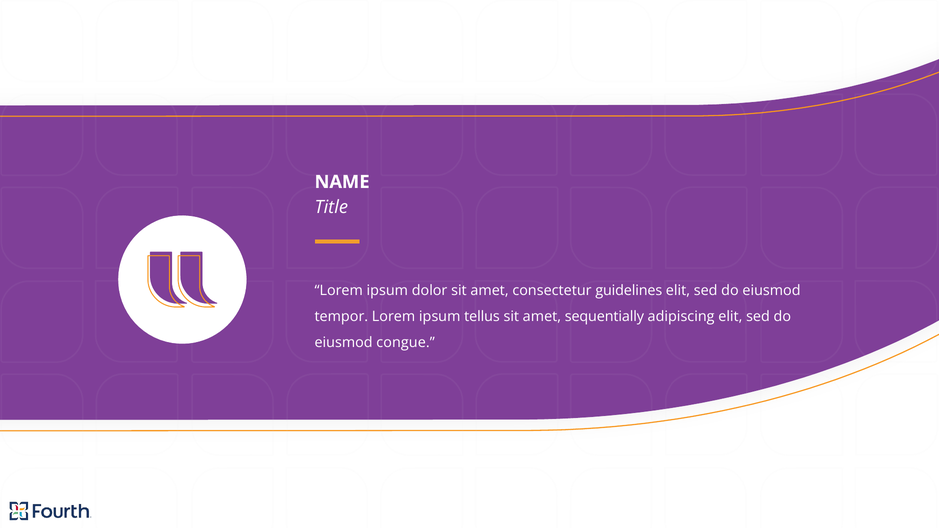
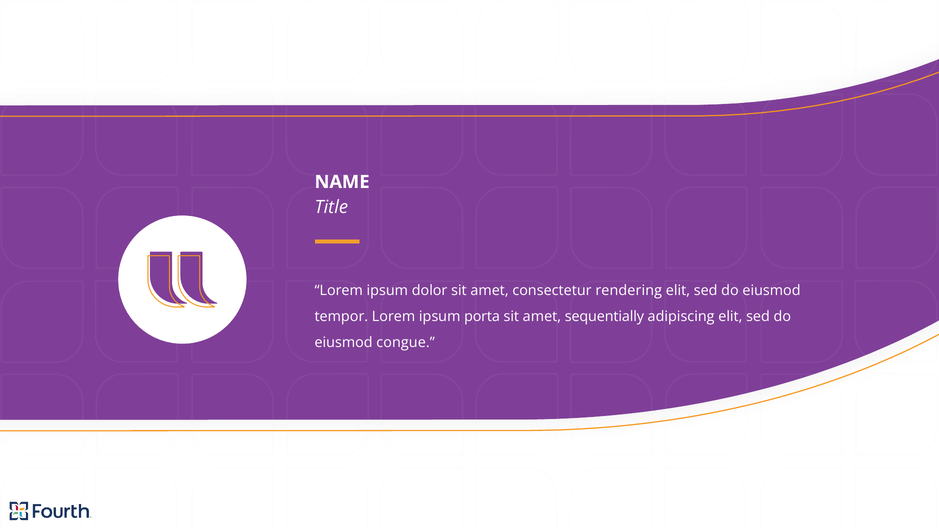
guidelines: guidelines -> rendering (629, 291)
tellus: tellus -> porta (482, 317)
